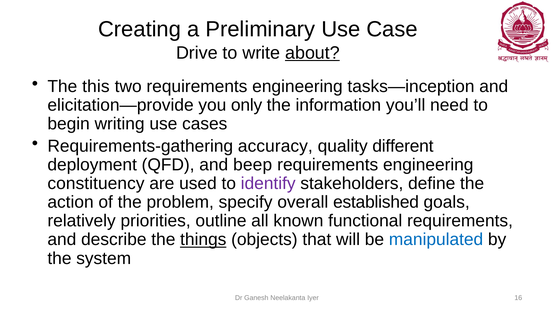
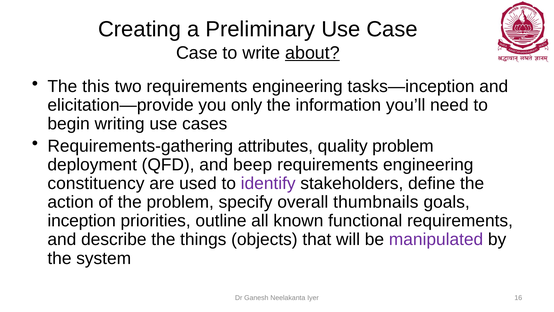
Drive: Drive -> Case (197, 53)
accuracy: accuracy -> attributes (275, 146)
quality different: different -> problem (403, 146)
established: established -> thumbnails (376, 202)
relatively: relatively -> inception (82, 221)
things underline: present -> none (203, 239)
manipulated colour: blue -> purple (436, 239)
